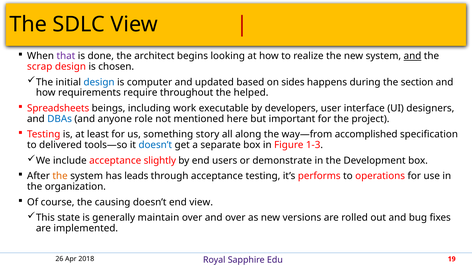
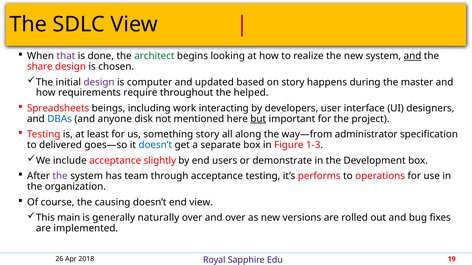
architect colour: black -> green (154, 56)
scrap: scrap -> share (40, 67)
design colour: blue -> purple (99, 82)
on sides: sides -> story (293, 82)
section: section -> master (417, 82)
executable: executable -> interacting (224, 108)
role: role -> disk (144, 119)
but underline: none -> present (258, 119)
accomplished: accomplished -> administrator (366, 135)
tools—so: tools—so -> goes—so (106, 145)
the colour: orange -> purple (60, 176)
leads: leads -> team (136, 176)
state: state -> main (69, 218)
maintain: maintain -> naturally (158, 218)
